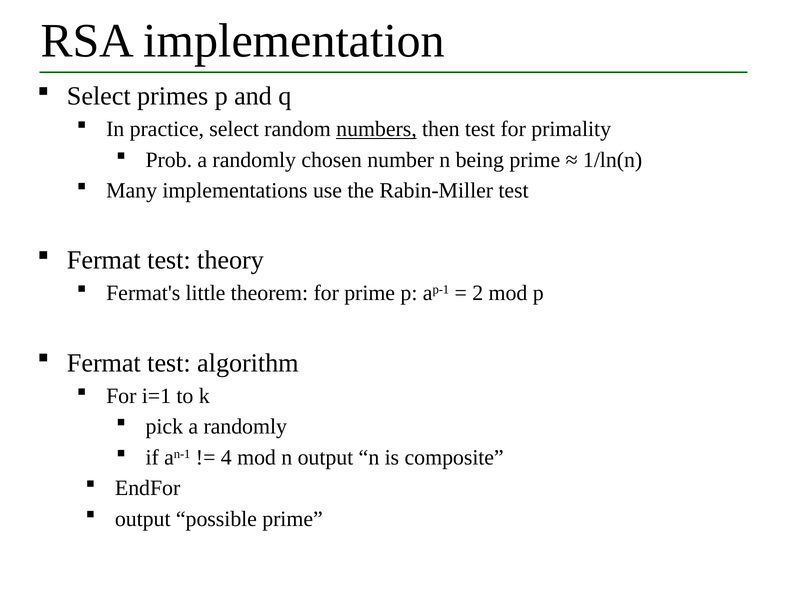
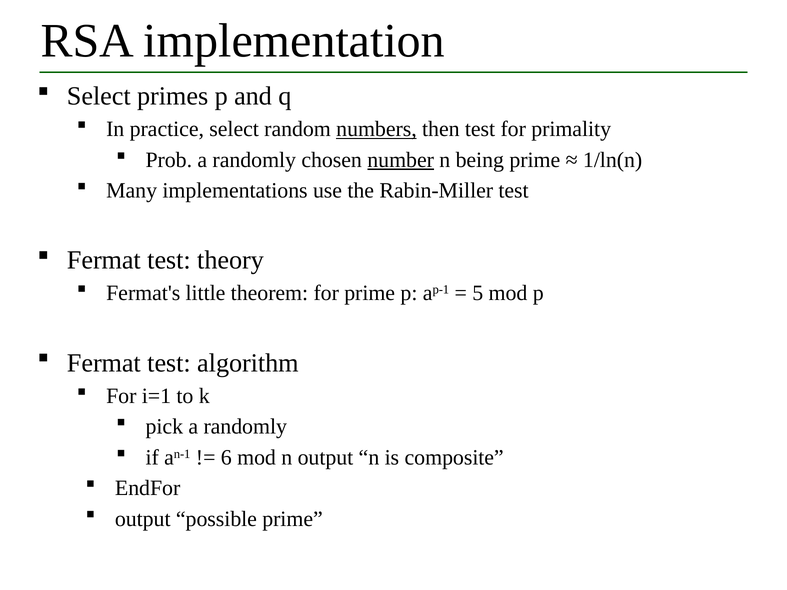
number underline: none -> present (401, 160)
2: 2 -> 5 (478, 293)
4: 4 -> 6 (226, 458)
